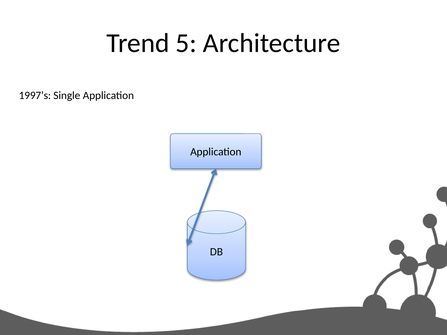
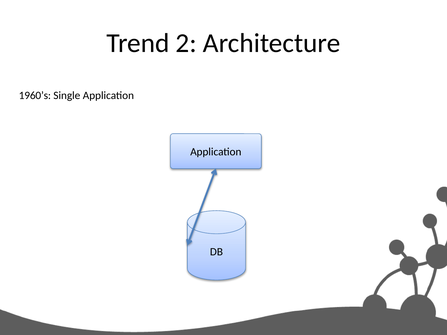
5: 5 -> 2 (186, 43)
1997’s: 1997’s -> 1960’s (35, 95)
